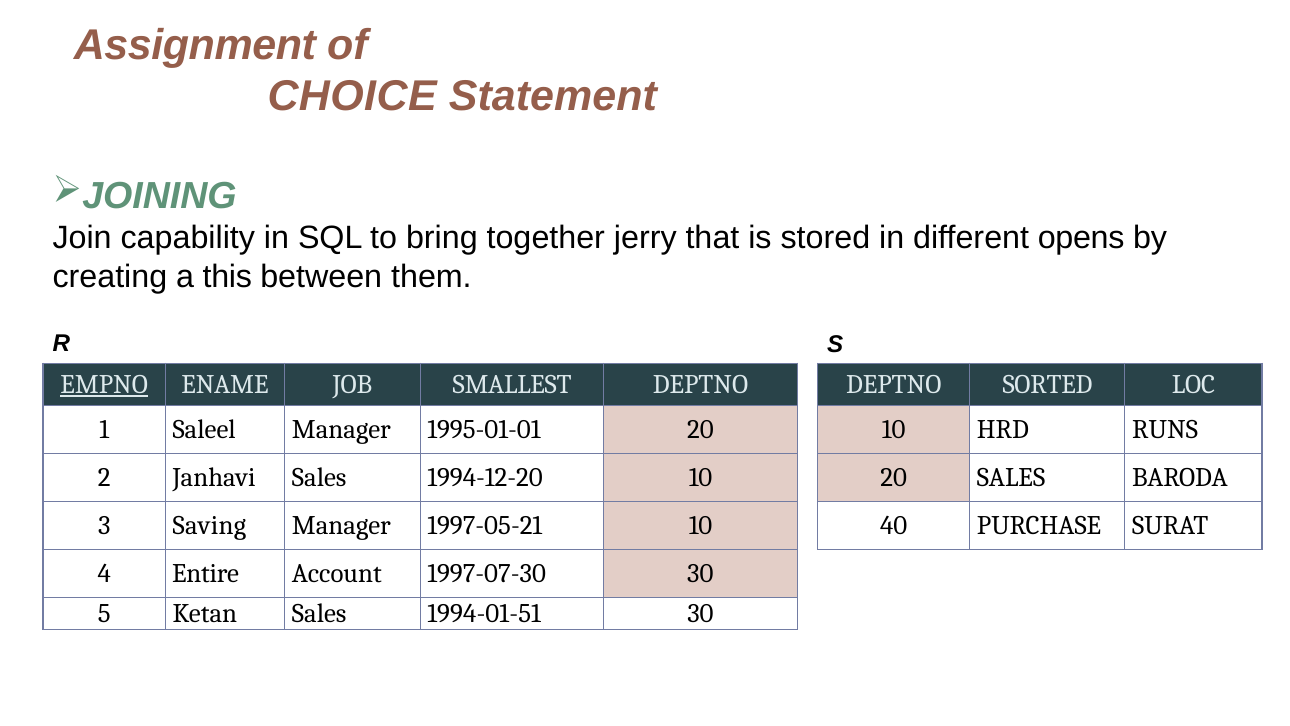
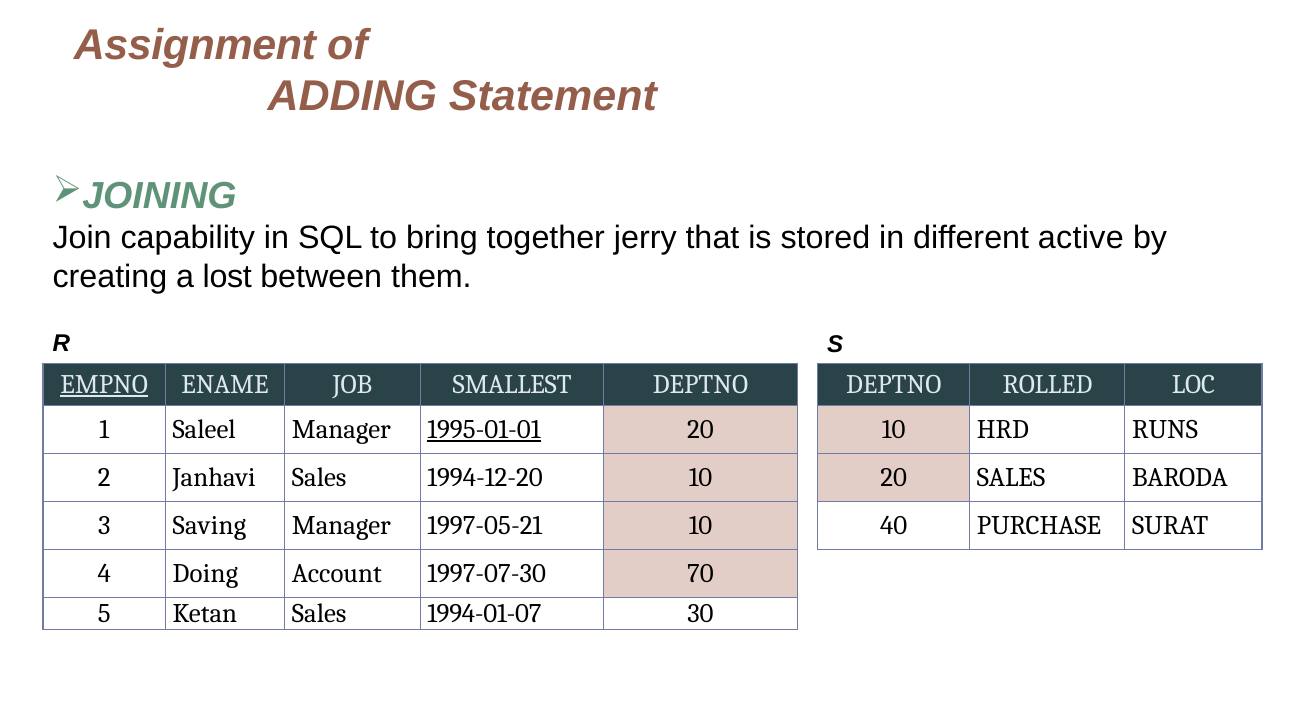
CHOICE: CHOICE -> ADDING (352, 97)
opens: opens -> active (1081, 238)
this: this -> lost (227, 276)
SORTED: SORTED -> ROLLED (1047, 384)
1995-01-01 underline: none -> present (484, 429)
Entire: Entire -> Doing (205, 573)
1997-07-30 30: 30 -> 70 (700, 573)
1994-01-51: 1994-01-51 -> 1994-01-07 (484, 613)
